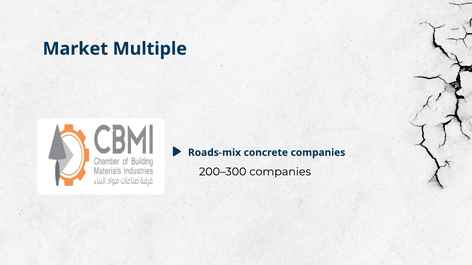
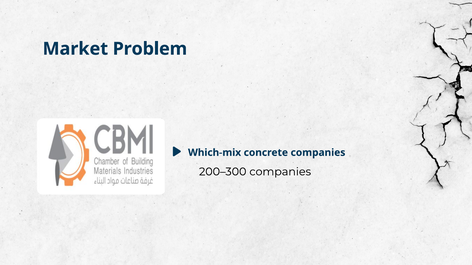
Multiple: Multiple -> Problem (150, 49)
Roads-mix: Roads-mix -> Which-mix (215, 153)
